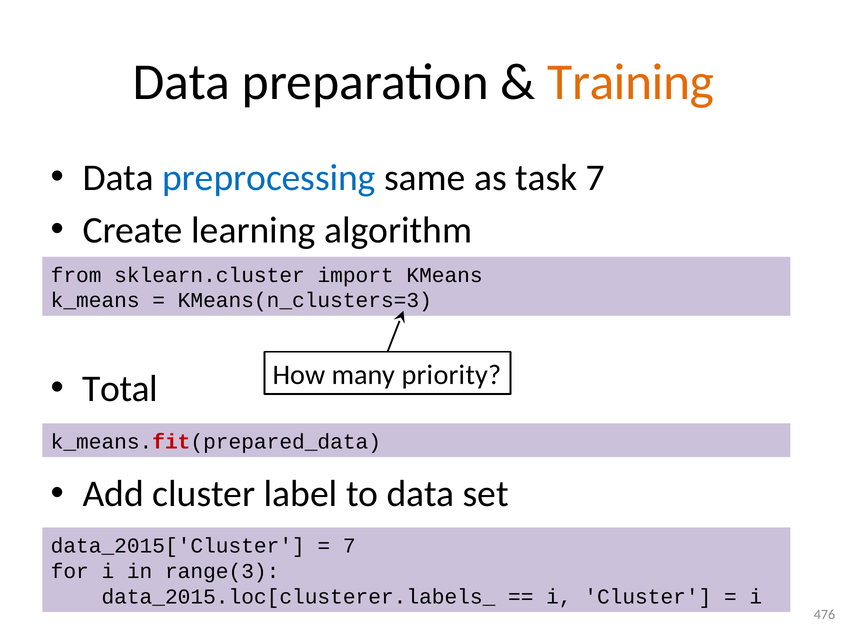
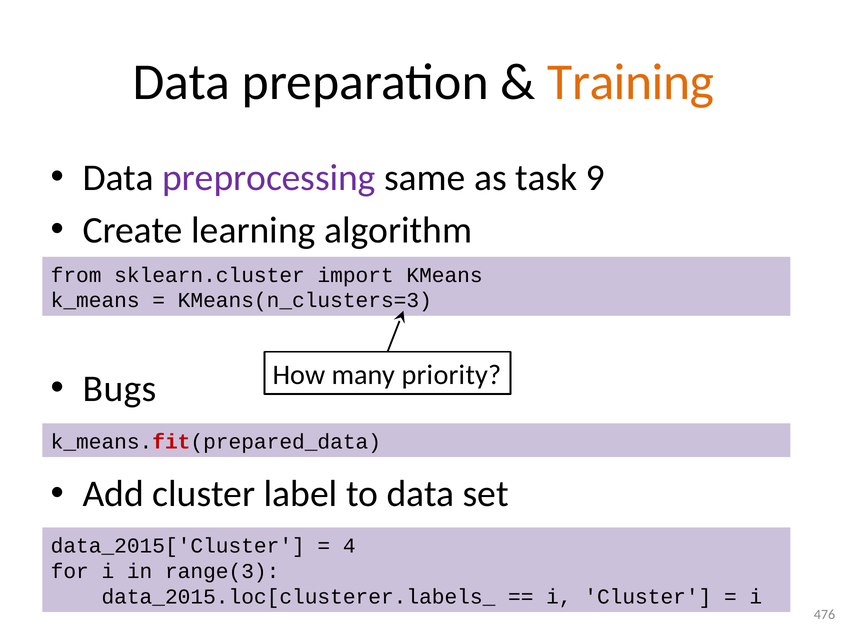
preprocessing colour: blue -> purple (269, 178)
task 7: 7 -> 9 (595, 178)
Total: Total -> Bugs (120, 389)
7: 7 -> 4 (349, 546)
